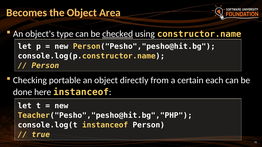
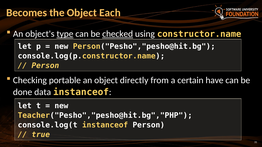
Area: Area -> Each (110, 13)
type underline: none -> present (65, 34)
each: each -> have (215, 81)
here: here -> data (43, 92)
